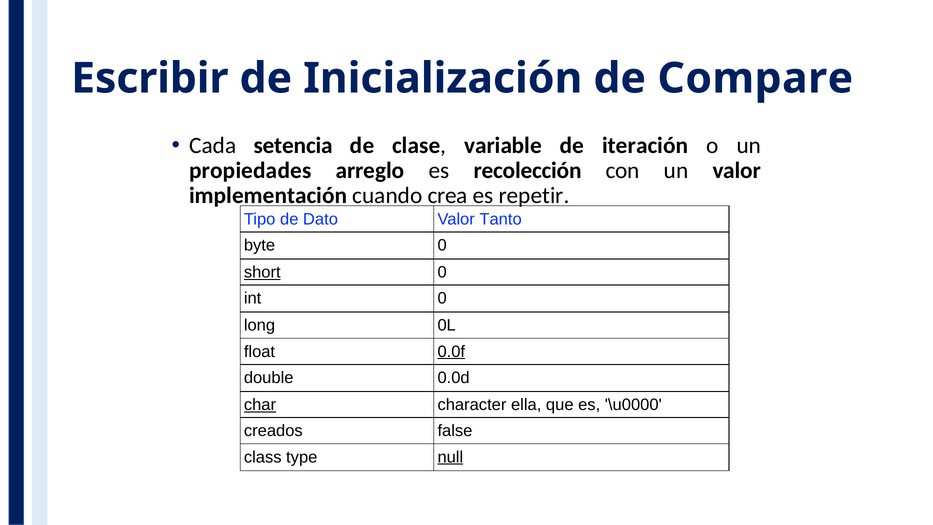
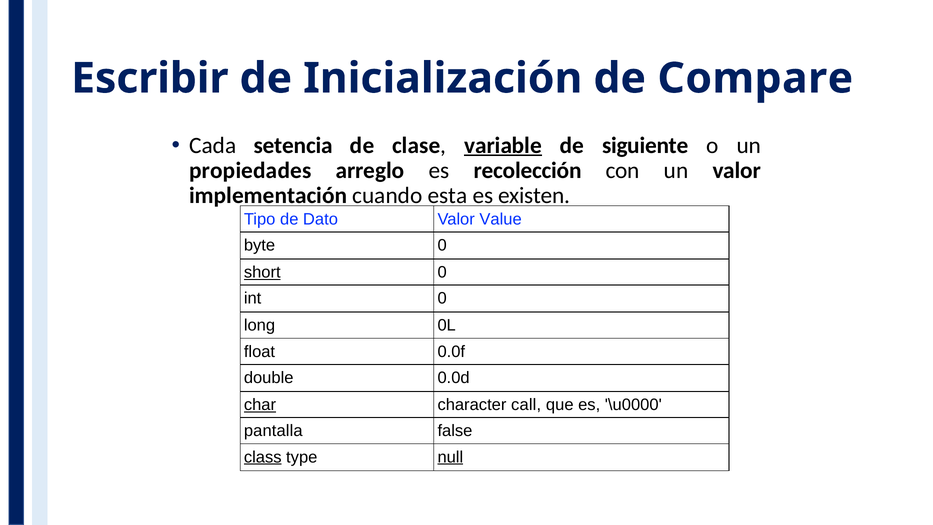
variable underline: none -> present (503, 145)
iteración: iteración -> siguiente (645, 145)
crea: crea -> esta (447, 196)
repetir: repetir -> existen (534, 196)
Tanto: Tanto -> Value (501, 219)
0.0f underline: present -> none (451, 351)
ella: ella -> call (526, 405)
creados: creados -> pantalla (273, 431)
class underline: none -> present (263, 457)
